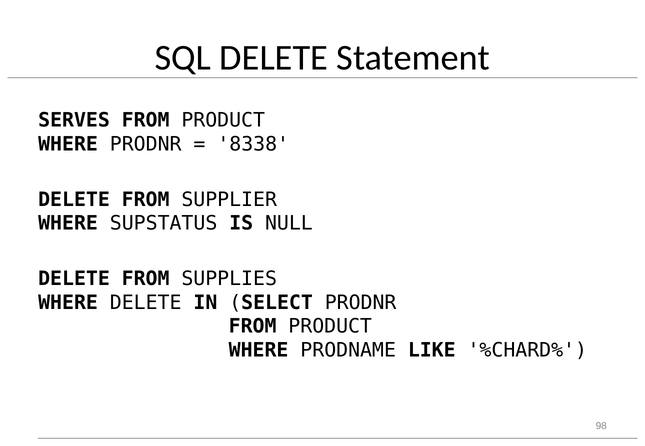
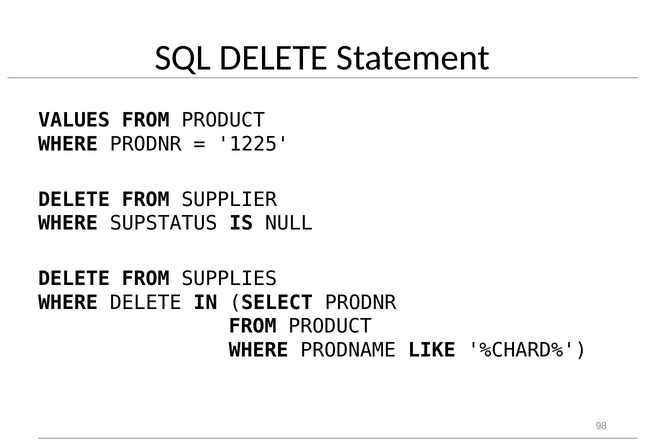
SERVES: SERVES -> VALUES (74, 120)
8338: 8338 -> 1225 (253, 144)
